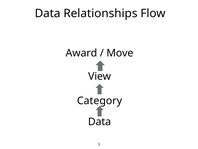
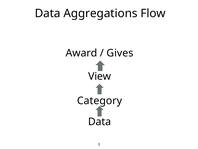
Relationships: Relationships -> Aggregations (100, 13)
Move: Move -> Gives (120, 53)
